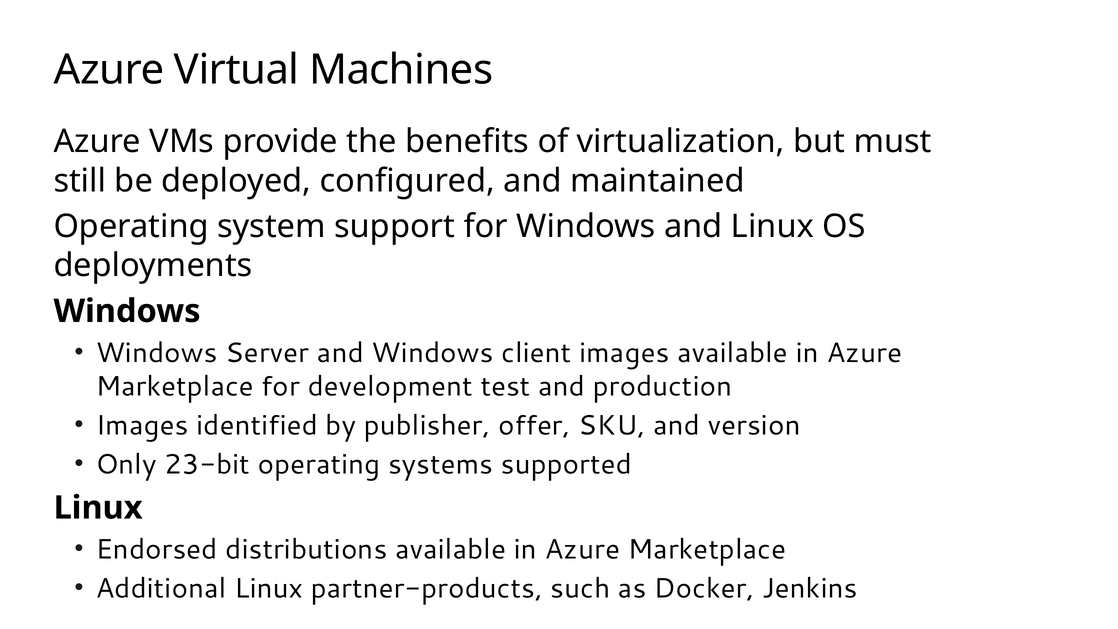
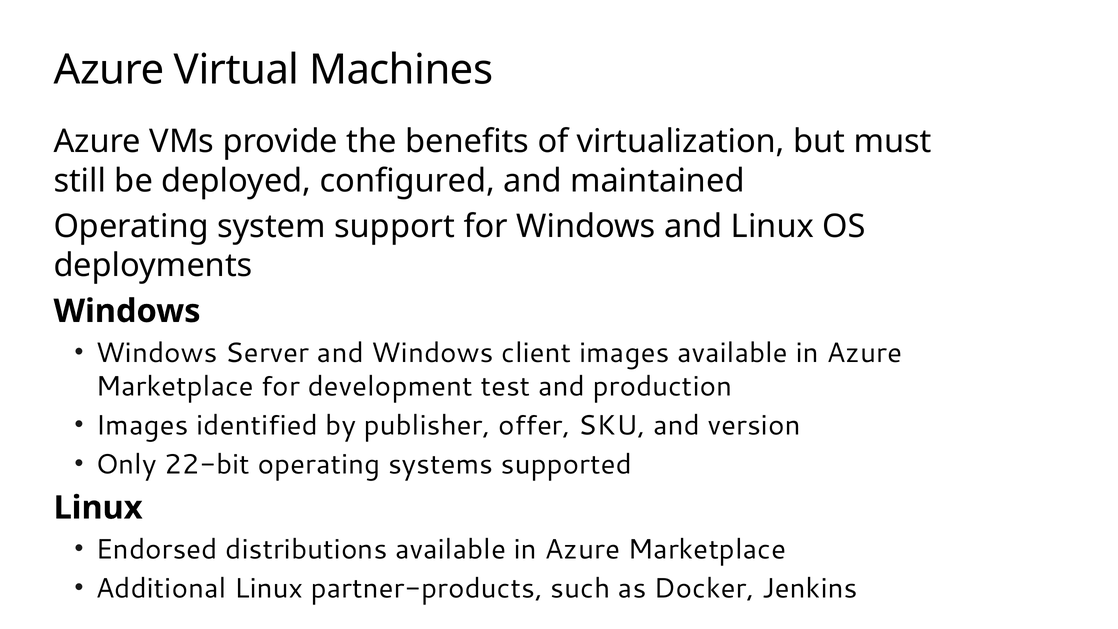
23-bit: 23-bit -> 22-bit (207, 465)
